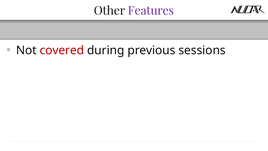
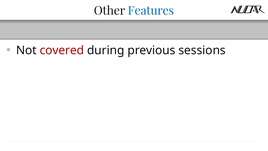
Features colour: purple -> blue (151, 11)
